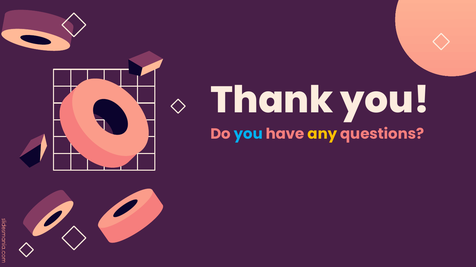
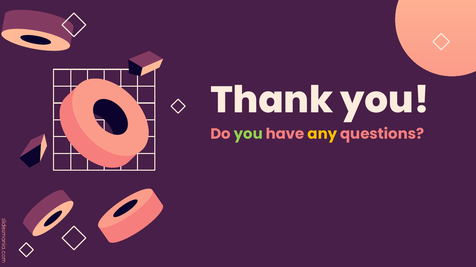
you colour: light blue -> light green (248, 134)
